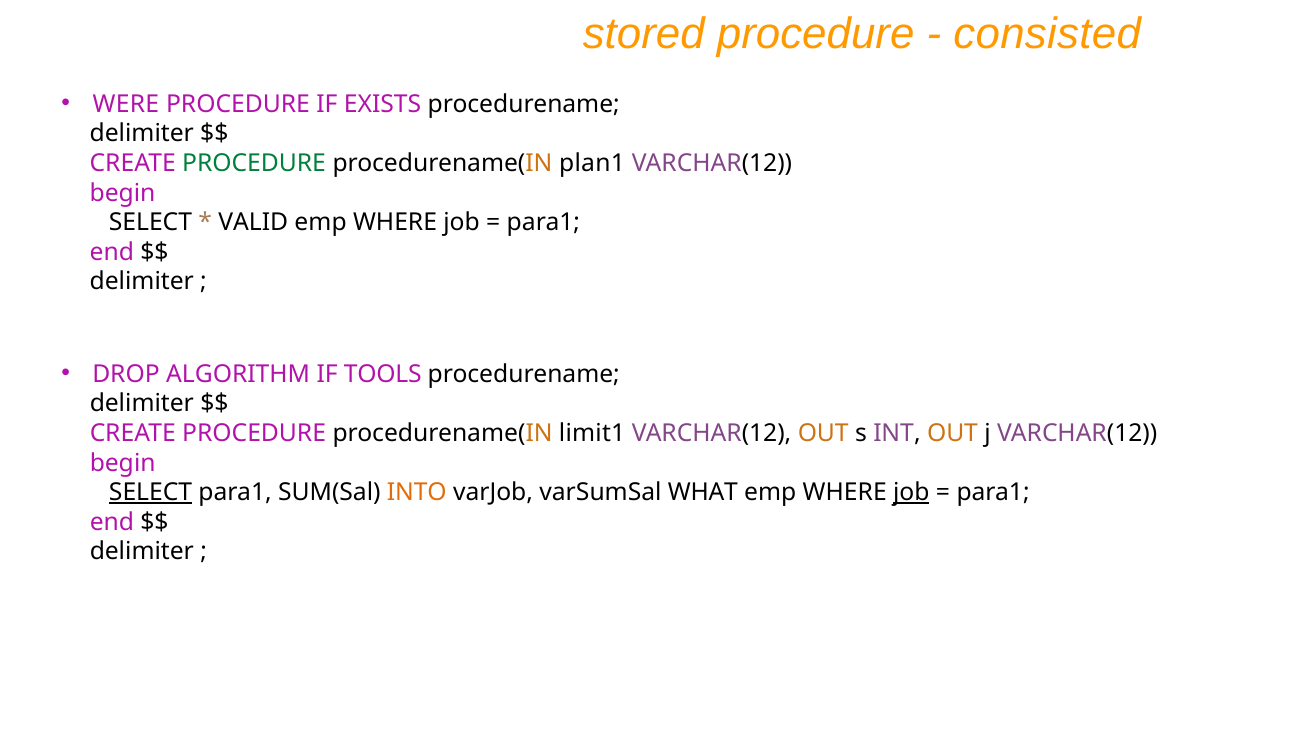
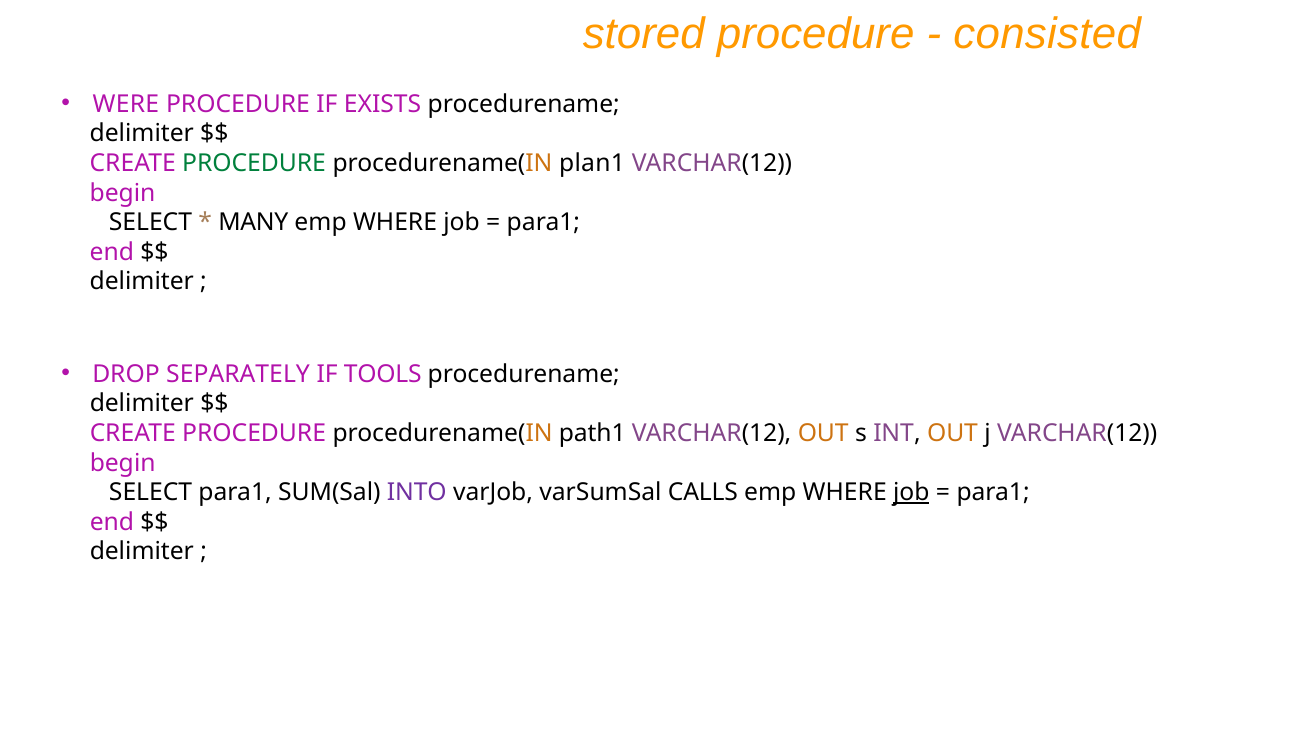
VALID: VALID -> MANY (253, 223)
ALGORITHM: ALGORITHM -> SEPARATELY (238, 374)
limit1: limit1 -> path1 (592, 434)
SELECT underline: present -> none (151, 493)
INTO colour: orange -> purple (417, 493)
WHAT: WHAT -> CALLS (703, 493)
